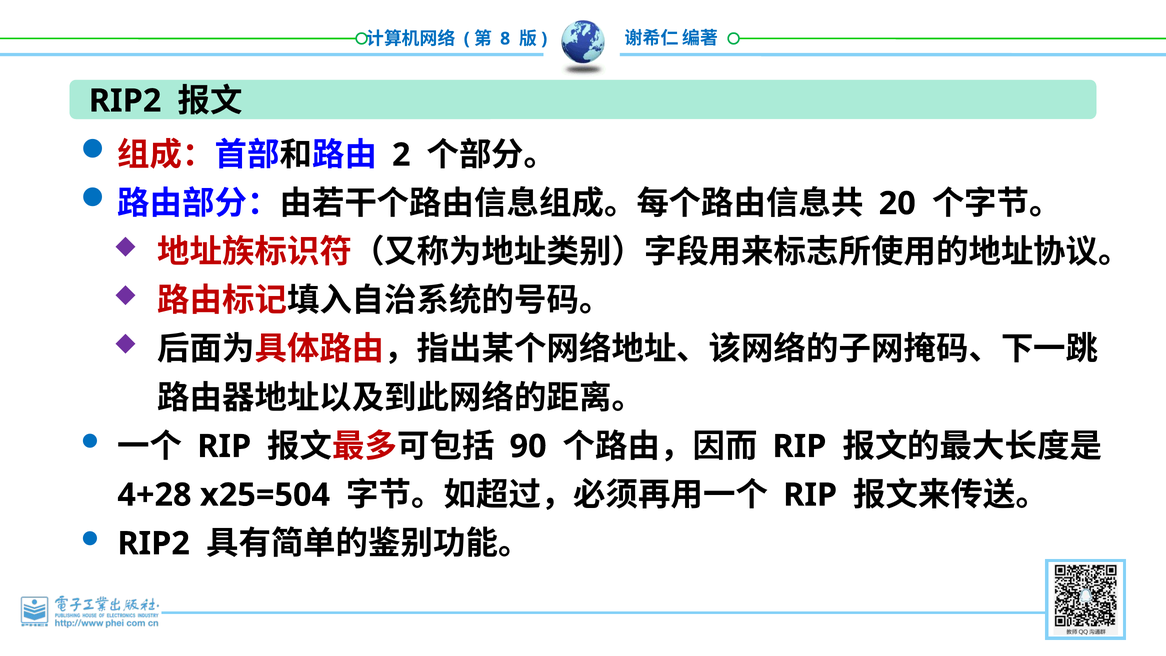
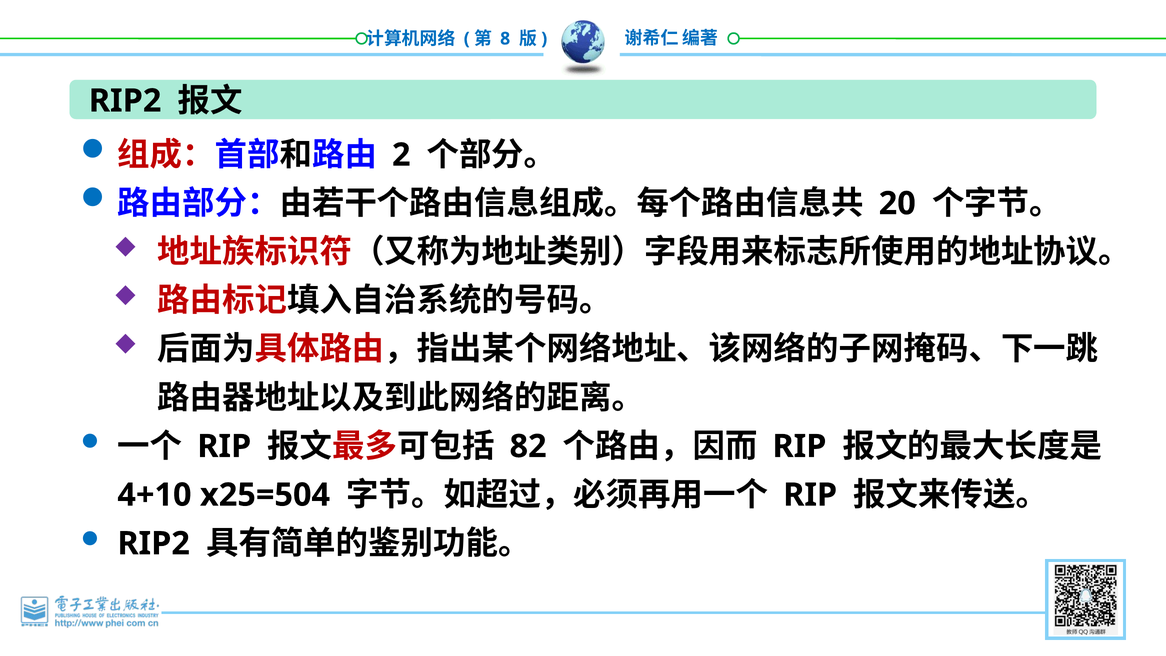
90: 90 -> 82 (528, 446)
4+28: 4+28 -> 4+10 (154, 495)
